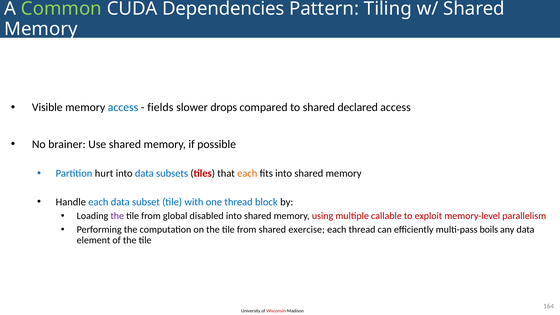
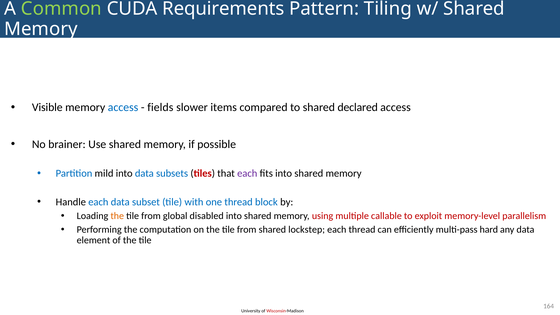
Dependencies: Dependencies -> Requirements (223, 9)
drops: drops -> items (224, 107)
hurt: hurt -> mild (104, 173)
each colour: orange -> purple (247, 173)
the colour: purple -> orange (117, 216)
exercise: exercise -> lockstep (307, 229)
boils: boils -> hard (489, 229)
